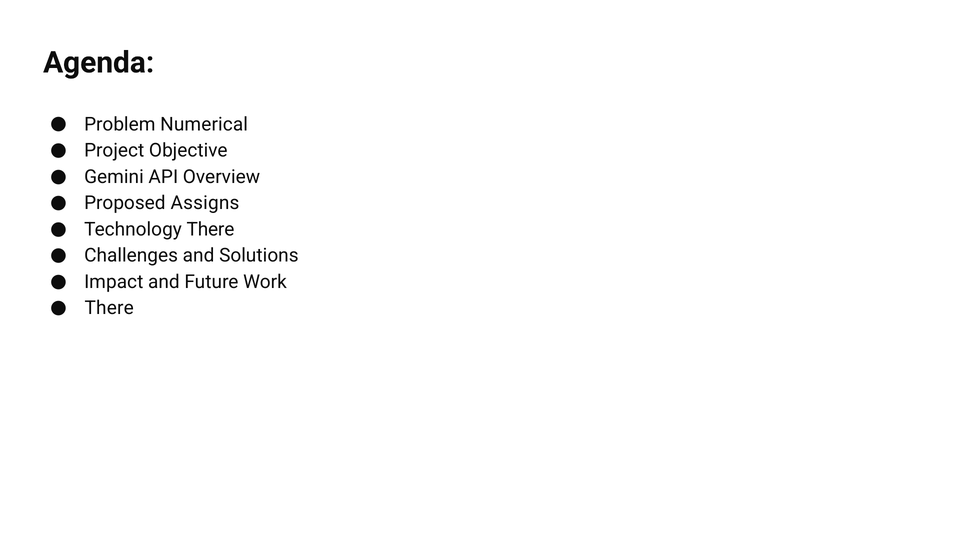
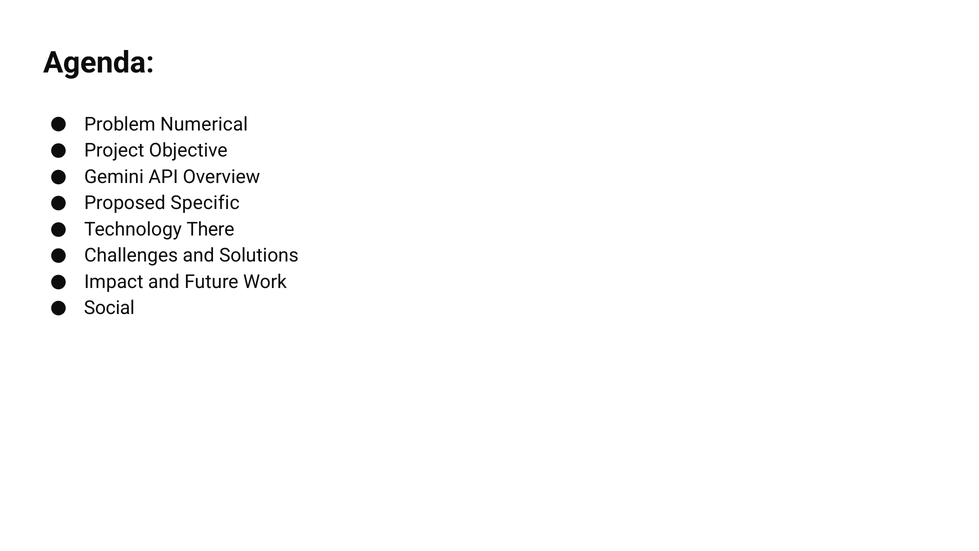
Assigns: Assigns -> Specific (205, 203)
There: There -> Social (109, 308)
